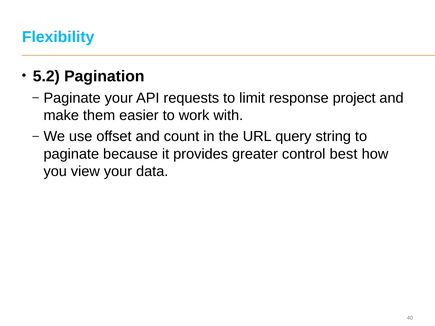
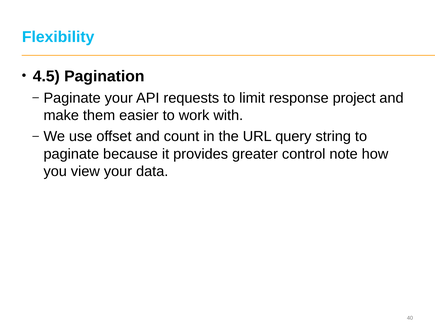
5.2: 5.2 -> 4.5 (46, 76)
best: best -> note (344, 154)
